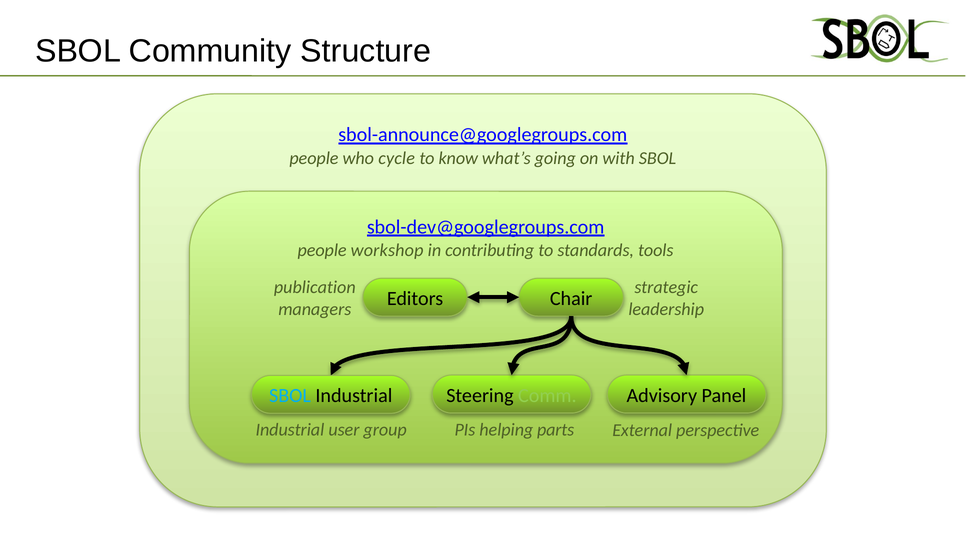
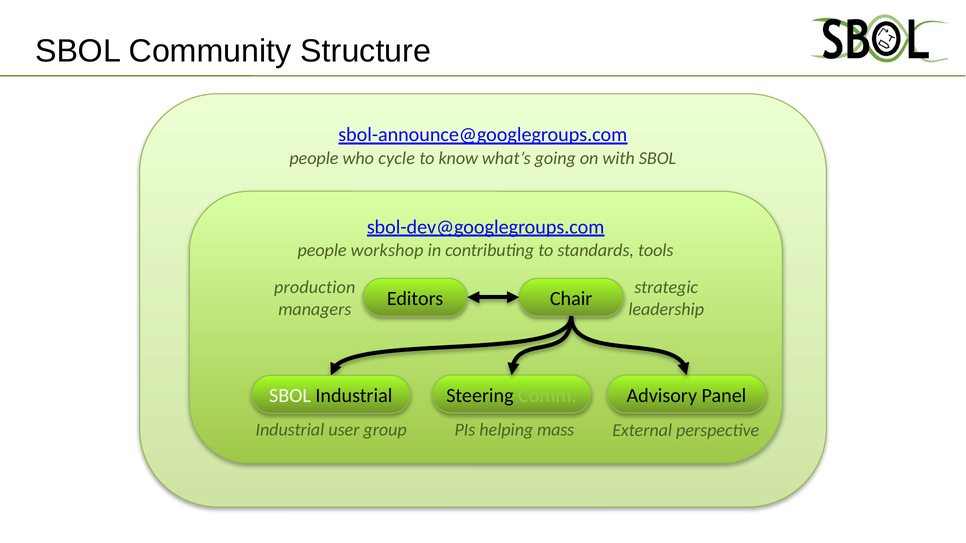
publication: publication -> production (315, 288)
SBOL colour: light blue -> white (290, 396)
parts: parts -> mass (556, 430)
